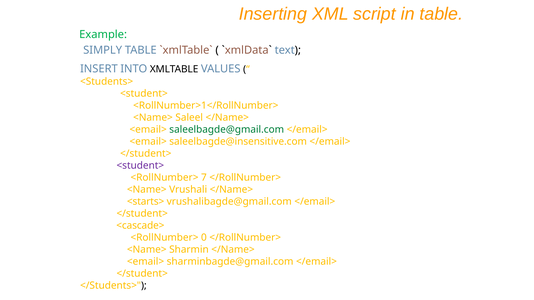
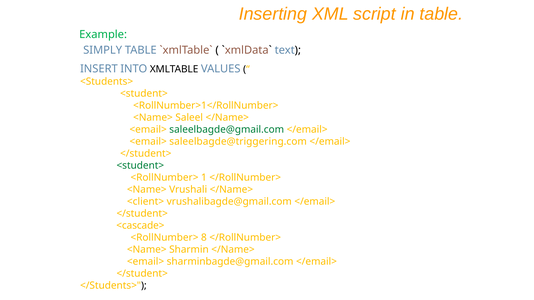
saleelbagde@insensitive.com: saleelbagde@insensitive.com -> saleelbagde@triggering.com (238, 142)
<student> colour: purple -> green (140, 166)
7: 7 -> 1 (204, 178)
<starts>: <starts> -> <client> (146, 202)
0: 0 -> 8 (204, 238)
